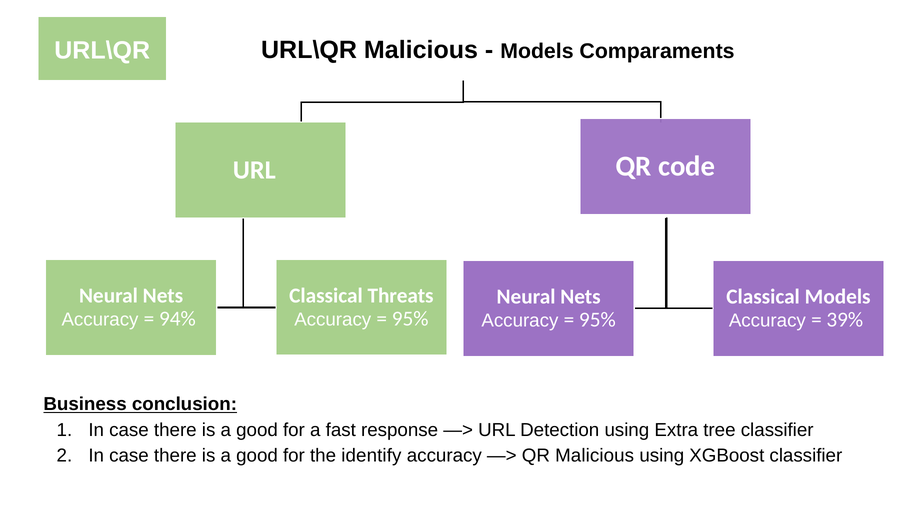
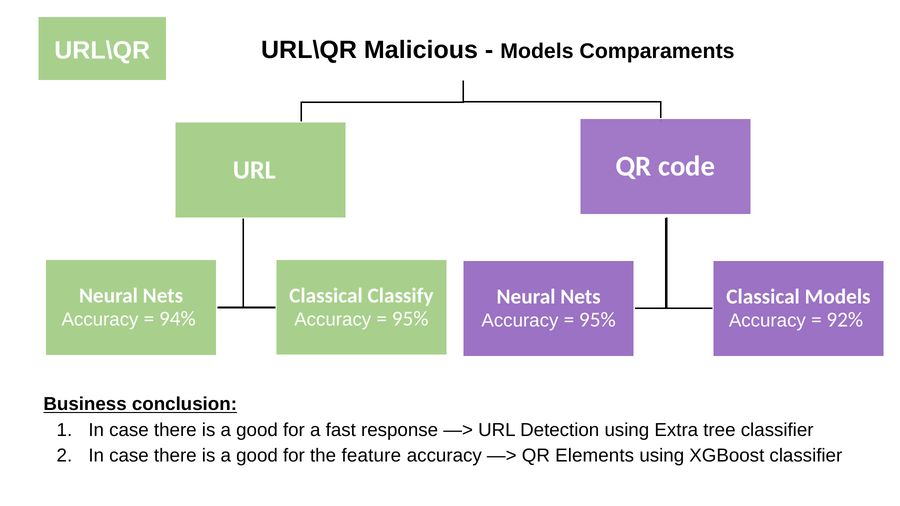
Threats: Threats -> Classify (401, 296)
39%: 39% -> 92% (845, 320)
identify: identify -> feature (371, 456)
QR Malicious: Malicious -> Elements (595, 456)
